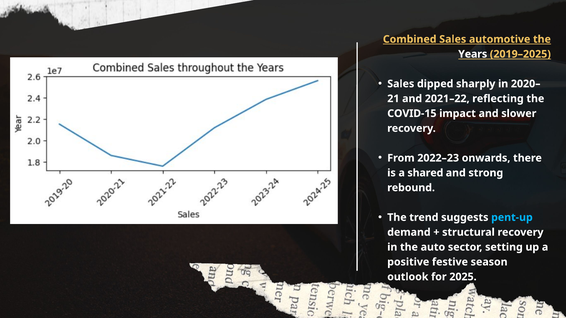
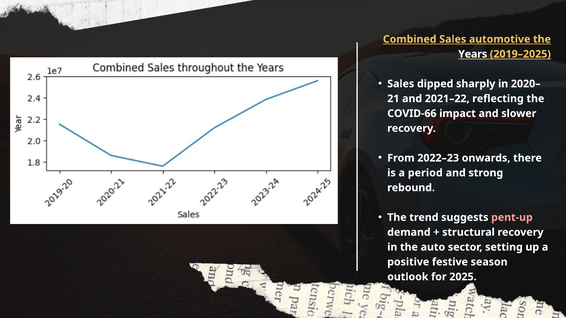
COVID-15: COVID-15 -> COVID-66 (412, 114)
shared: shared -> period (425, 173)
pent-up colour: light blue -> pink (512, 218)
